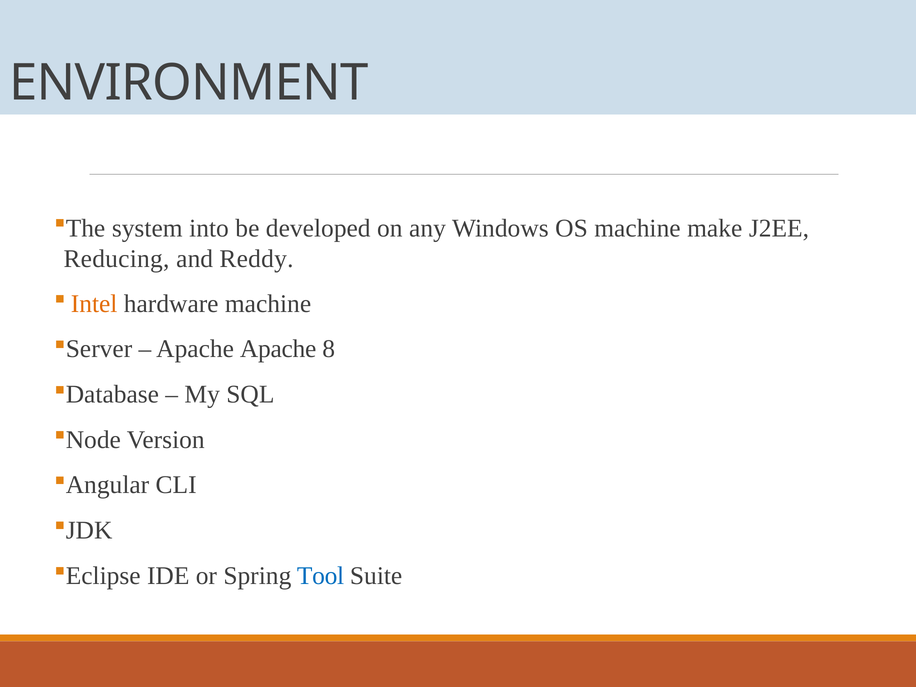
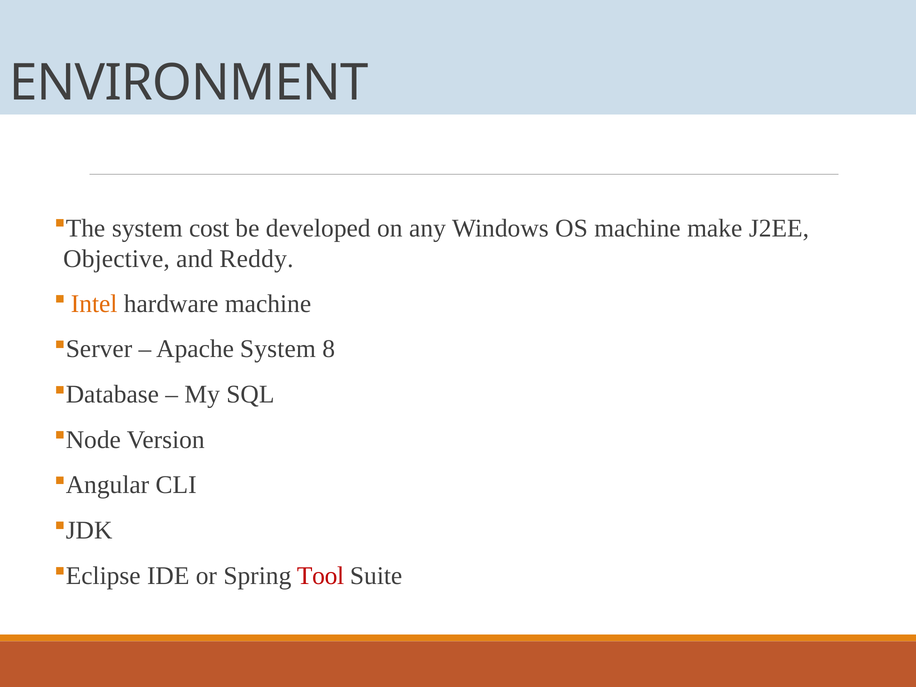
into: into -> cost (209, 228)
Reducing: Reducing -> Objective (117, 259)
Apache Apache: Apache -> System (278, 349)
Tool colour: blue -> red (321, 576)
